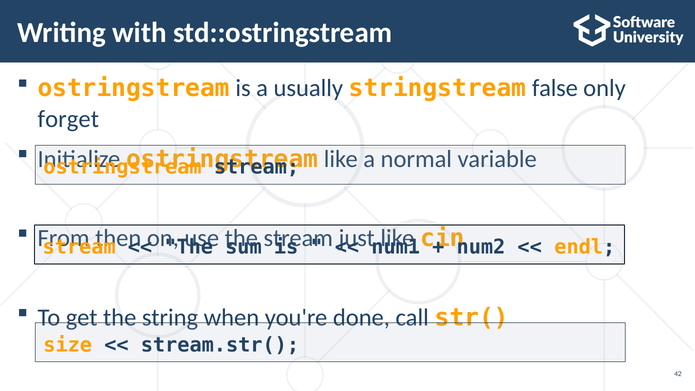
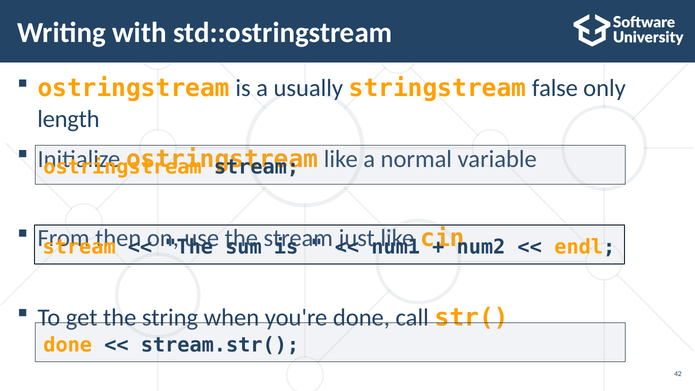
forget: forget -> length (68, 119)
size: size -> done (68, 345)
